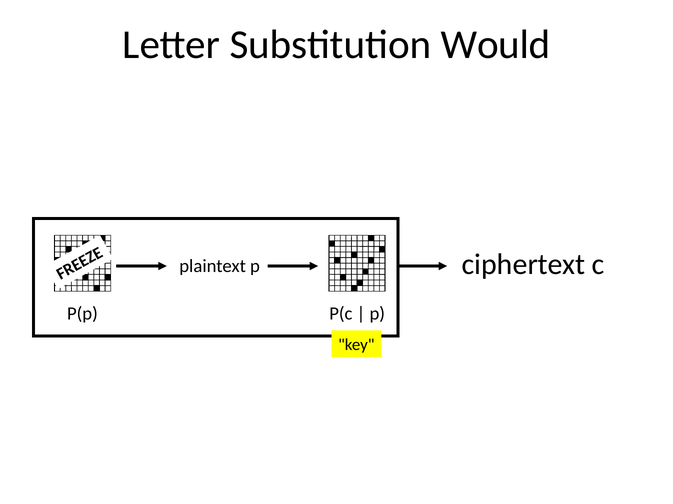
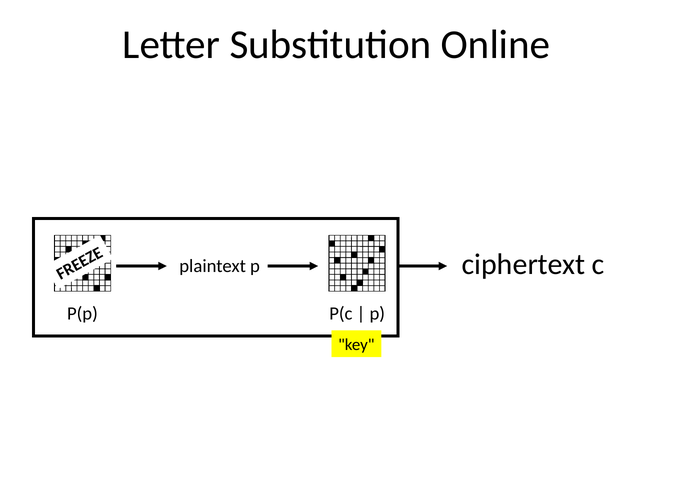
Would: Would -> Online (496, 45)
